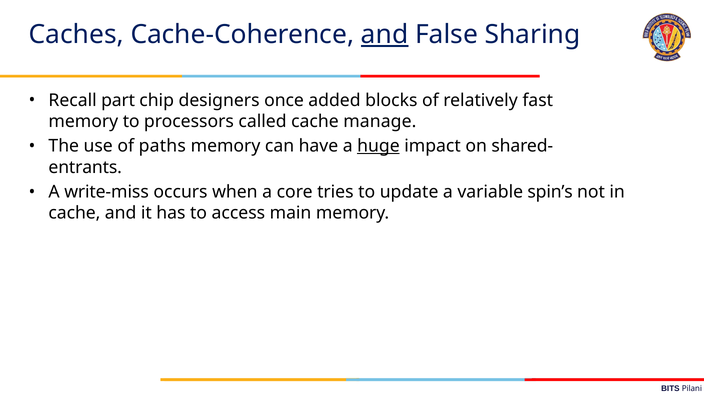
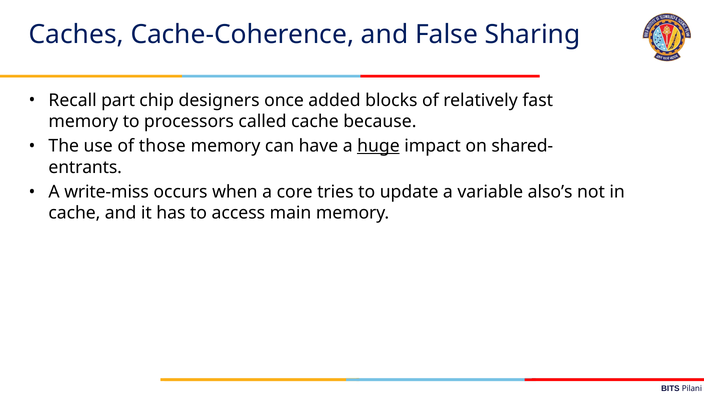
and underline: present -> none (385, 35)
manage: manage -> because (380, 121)
paths: paths -> those (162, 146)
spin’s: spin’s -> also’s (550, 192)
